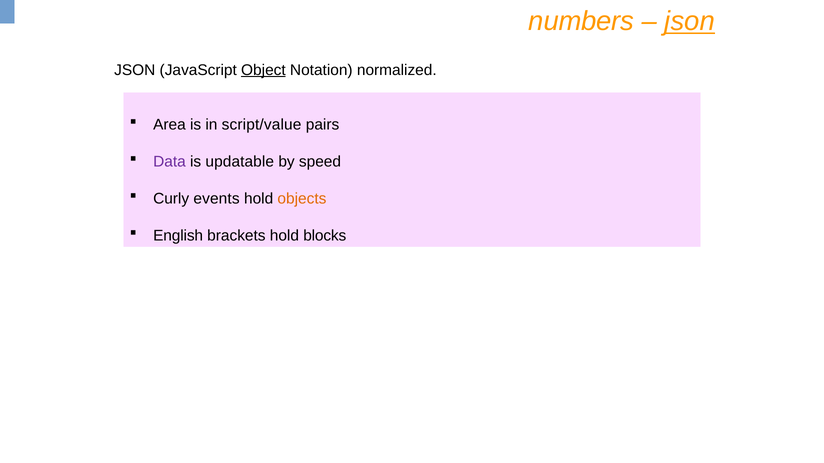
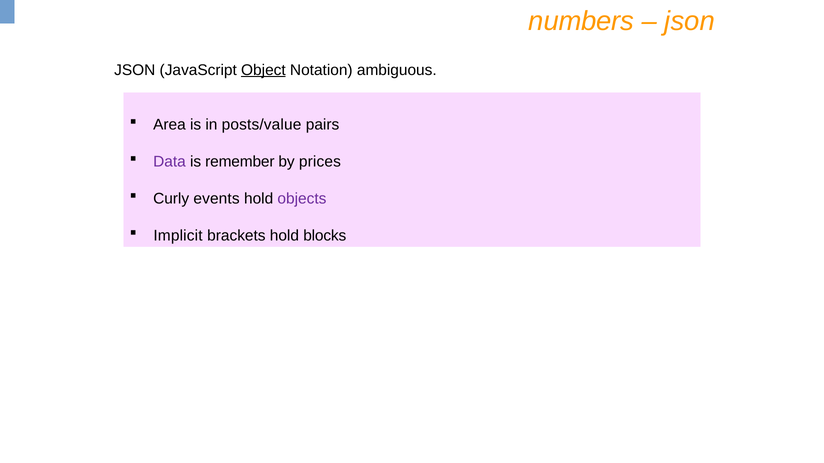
json underline: present -> none (690, 21)
normalized: normalized -> ambiguous (397, 70)
script/value: script/value -> posts/value (262, 125)
updatable: updatable -> remember (240, 162)
speed: speed -> prices (320, 162)
objects colour: orange -> purple (302, 199)
English: English -> Implicit (178, 236)
